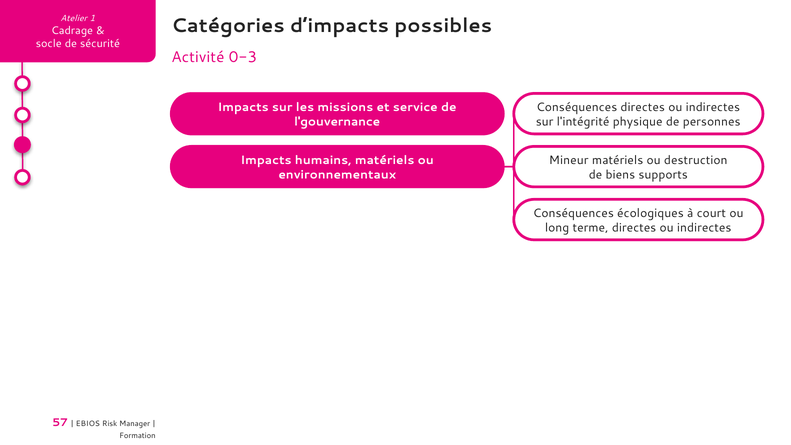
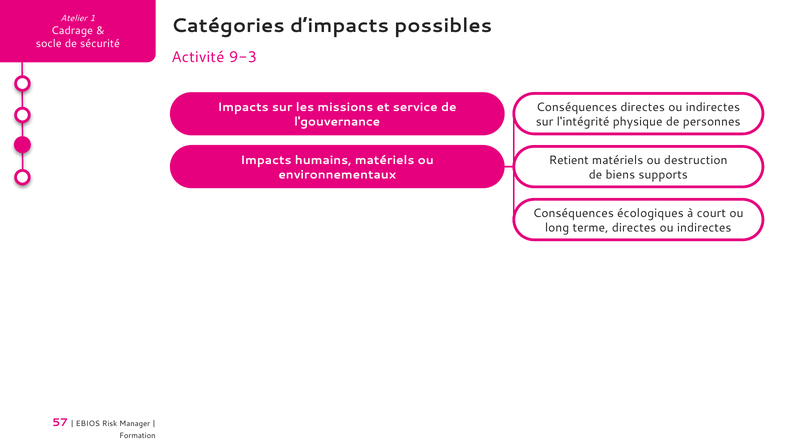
0-3: 0-3 -> 9-3 (243, 57)
Mineur: Mineur -> Retient (569, 160)
